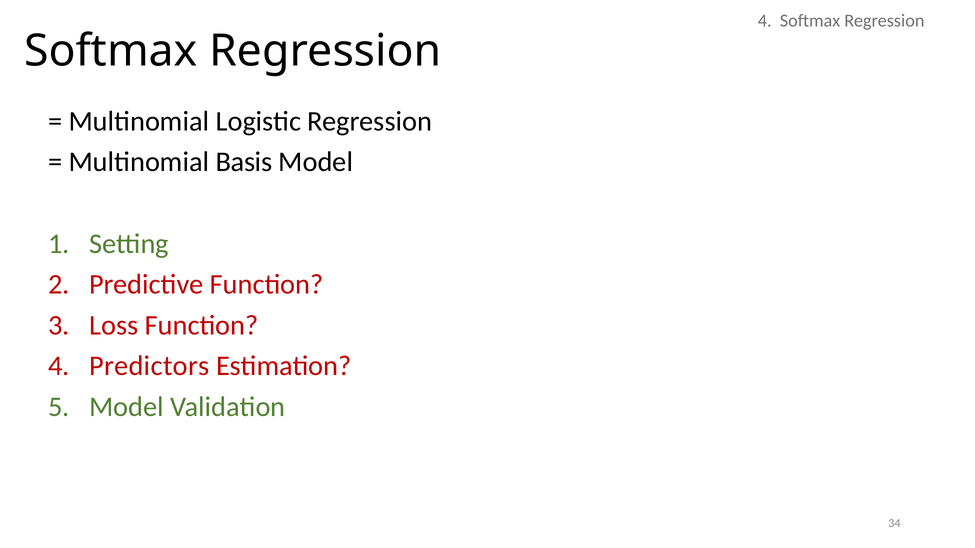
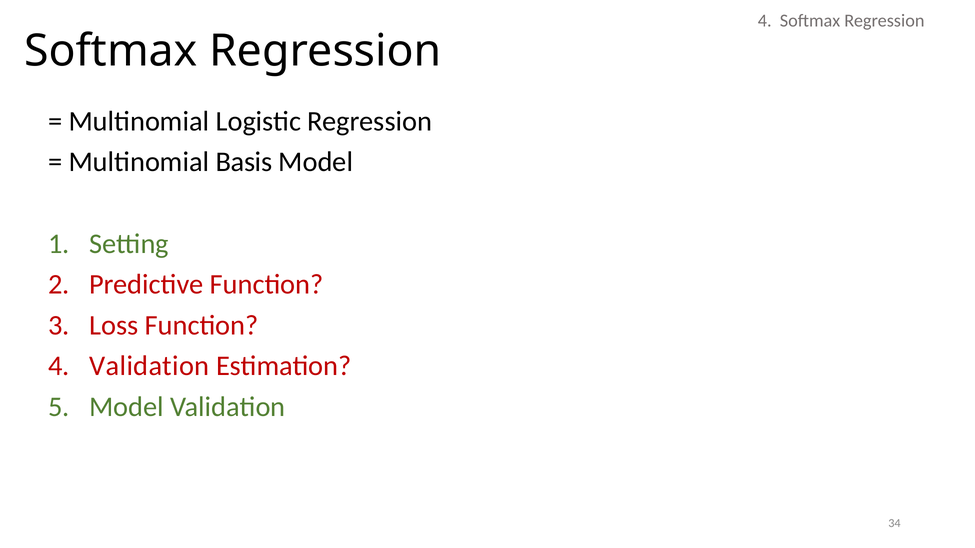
4 Predictors: Predictors -> Validation (149, 366)
